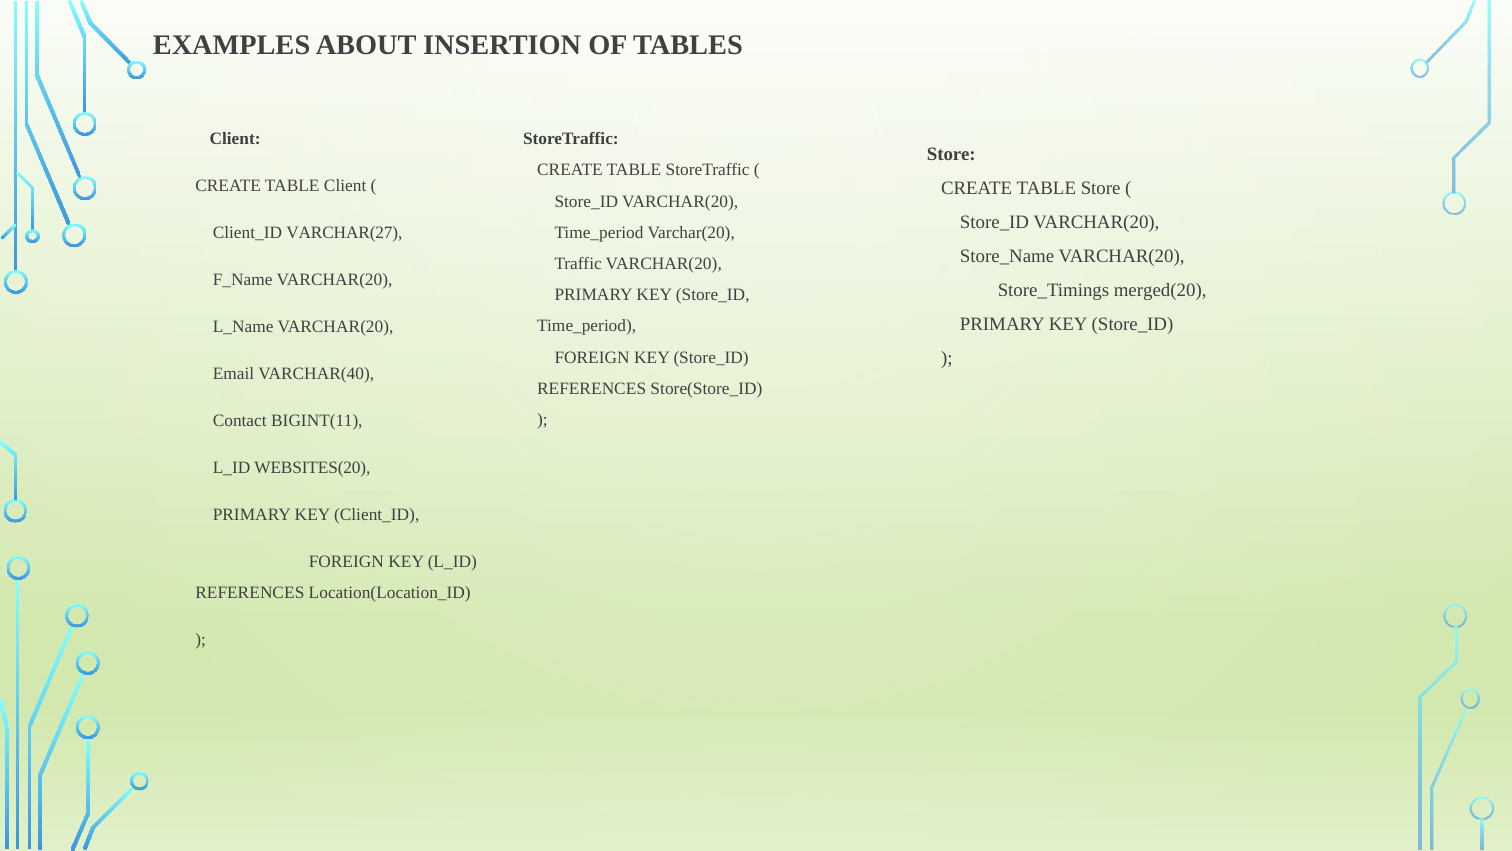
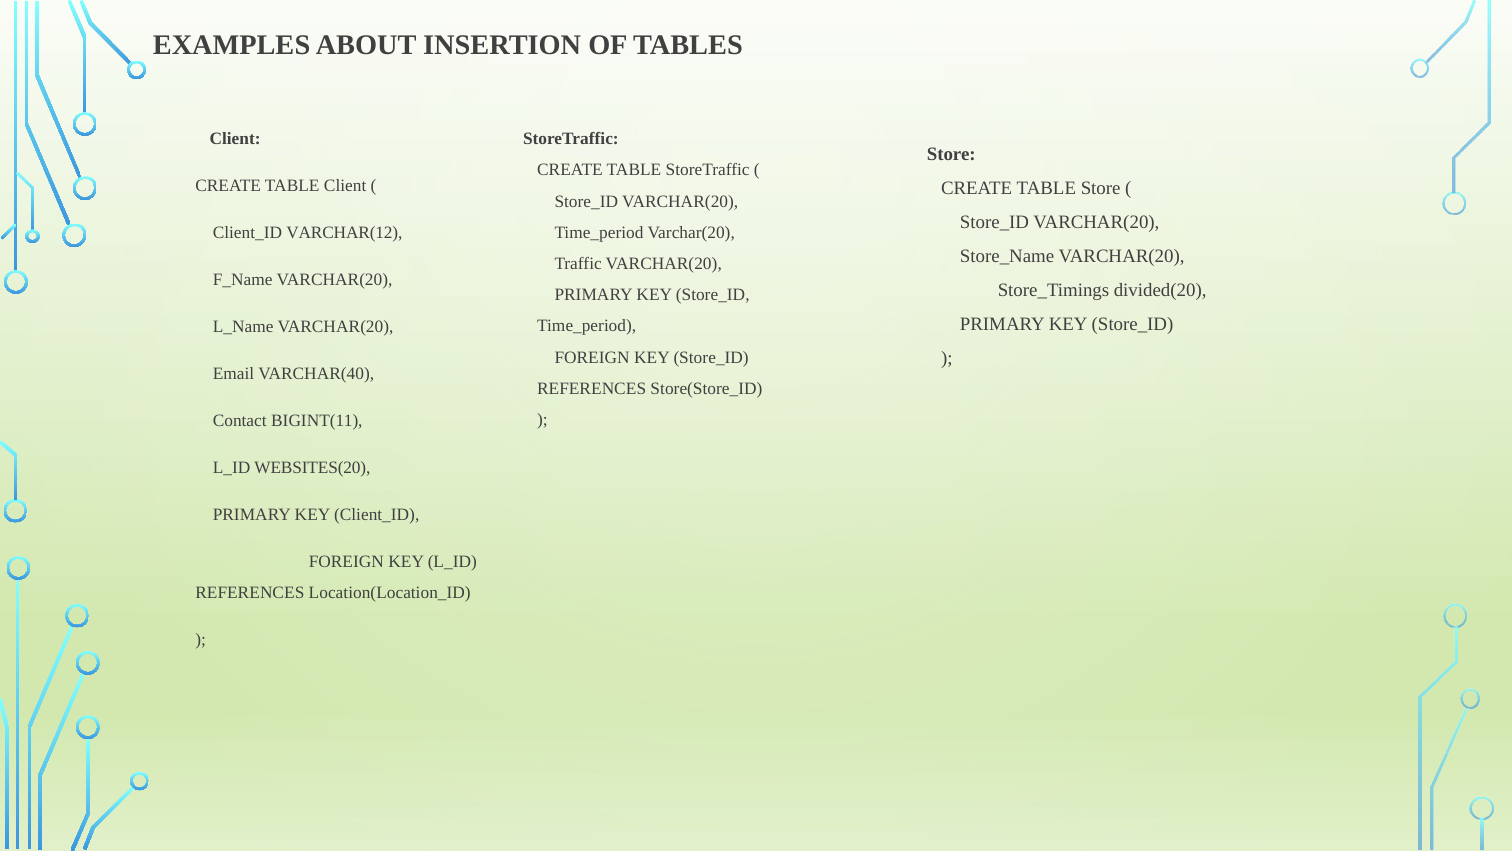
VARCHAR(27: VARCHAR(27 -> VARCHAR(12 (344, 233)
merged(20: merged(20 -> divided(20 (1160, 290)
